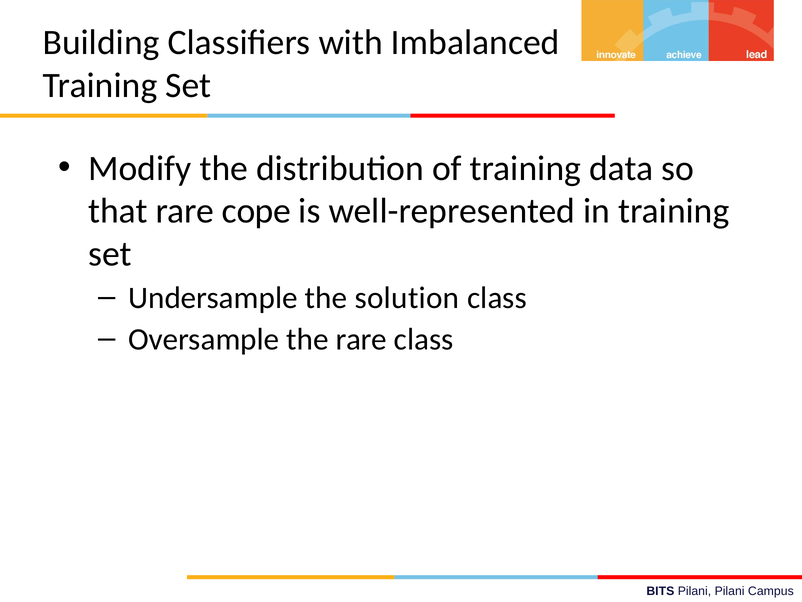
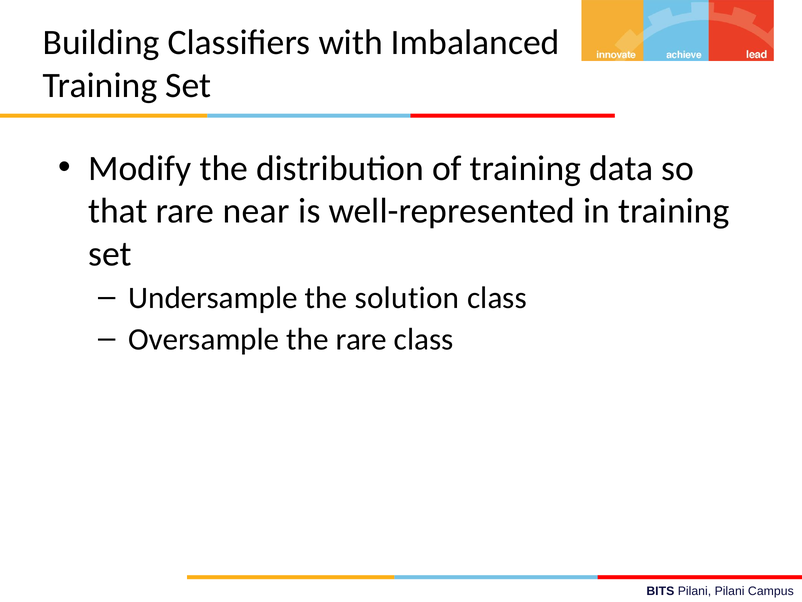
cope: cope -> near (256, 211)
